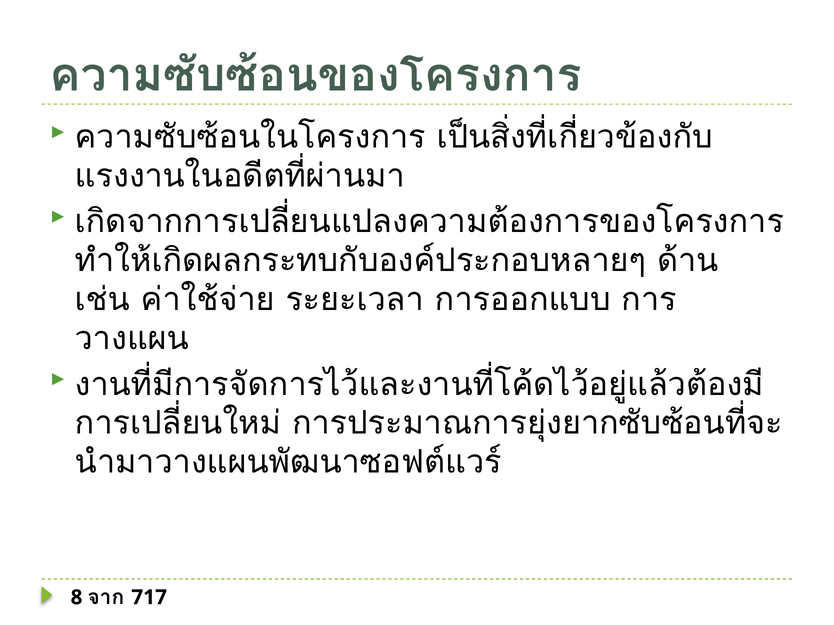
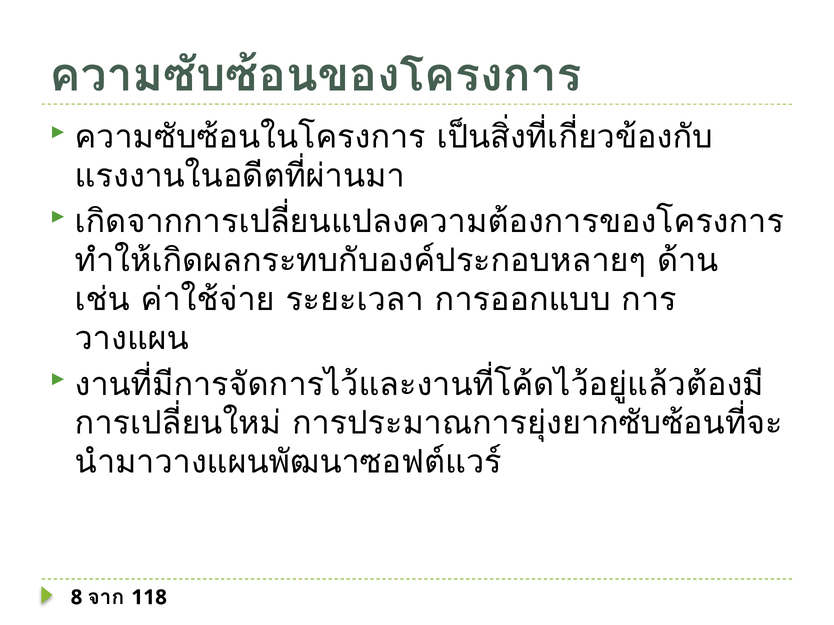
717: 717 -> 118 (149, 598)
